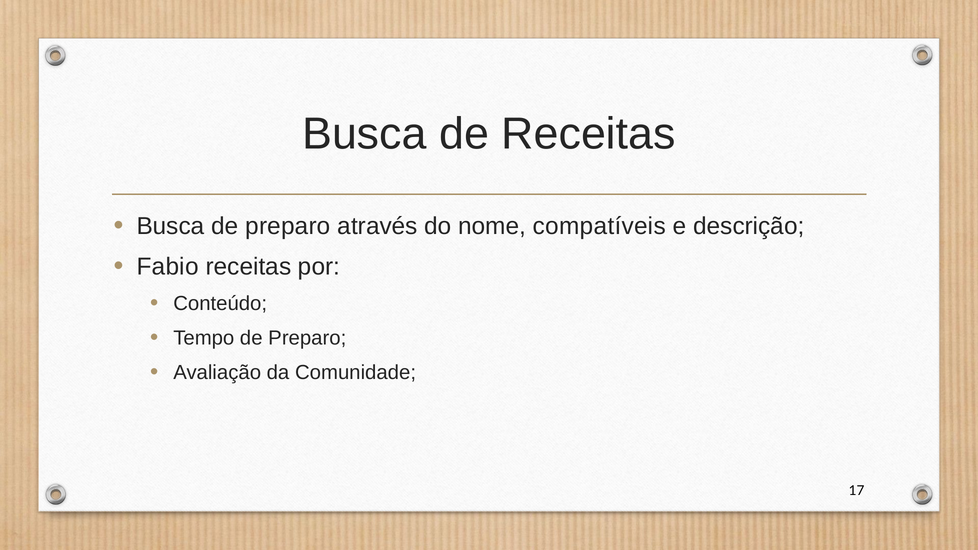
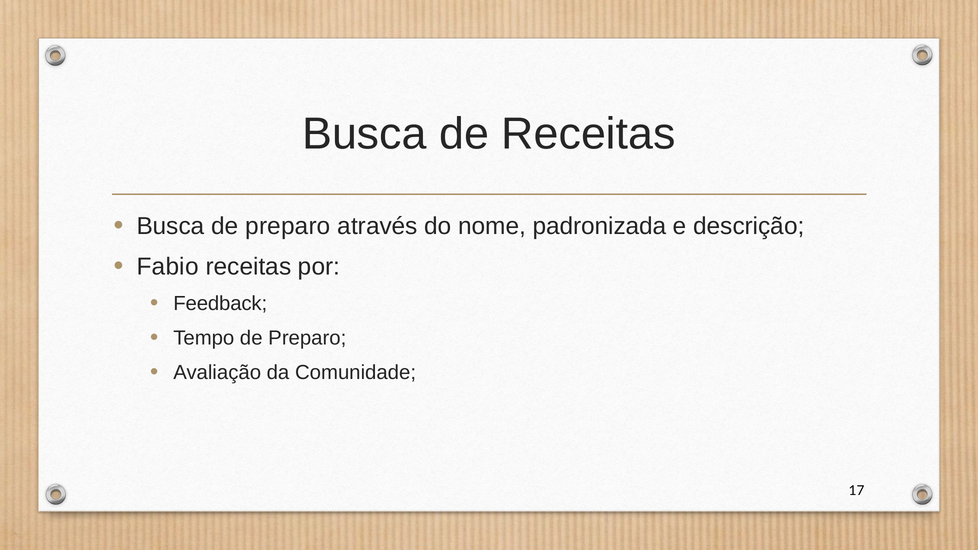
compatíveis: compatíveis -> padronizada (600, 226)
Conteúdo: Conteúdo -> Feedback (220, 304)
